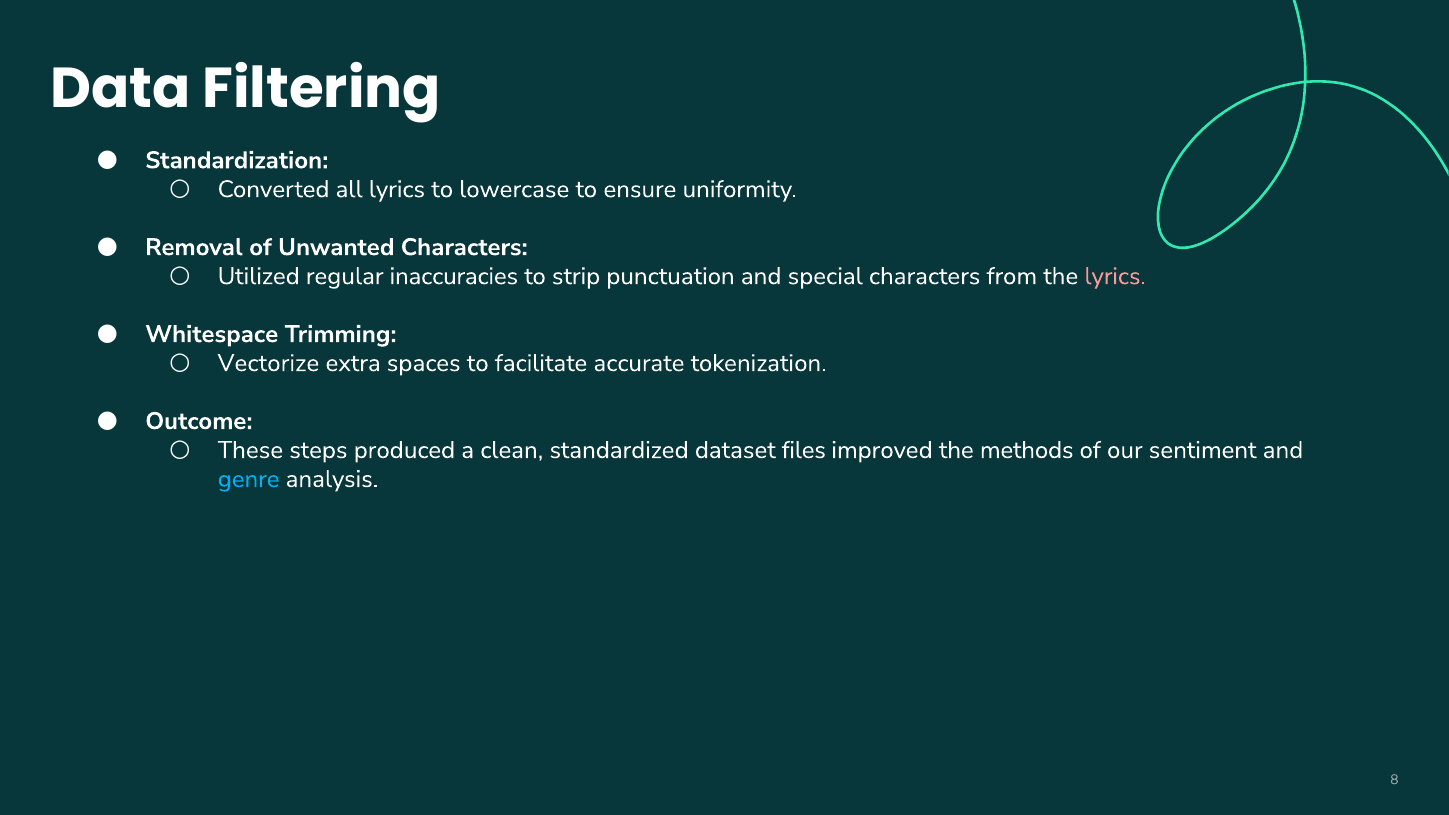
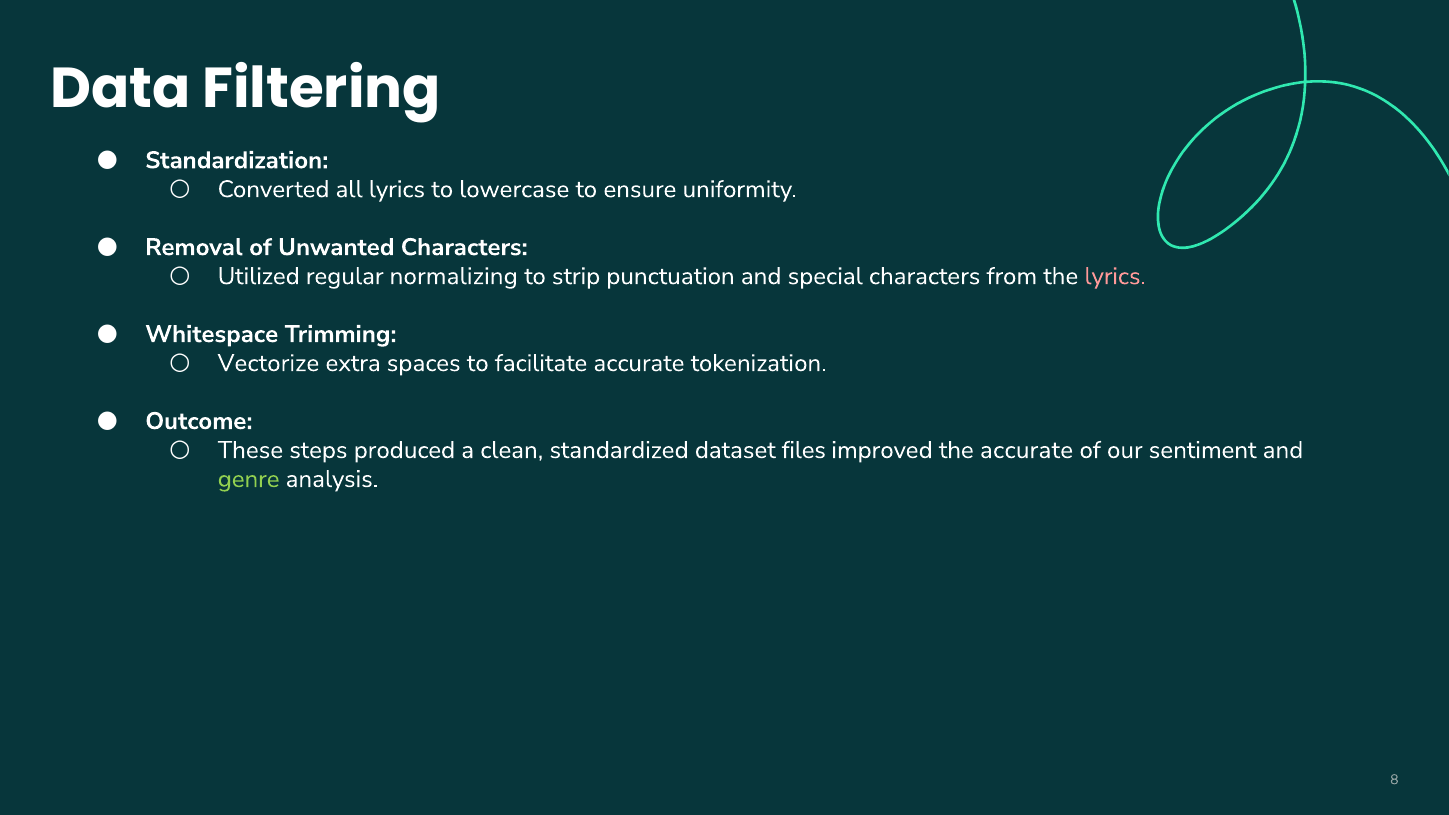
inaccuracies: inaccuracies -> normalizing (454, 276)
the methods: methods -> accurate (1027, 450)
genre colour: light blue -> light green (249, 479)
